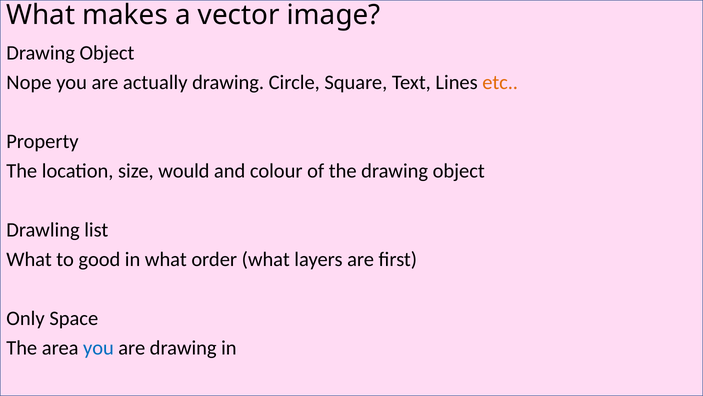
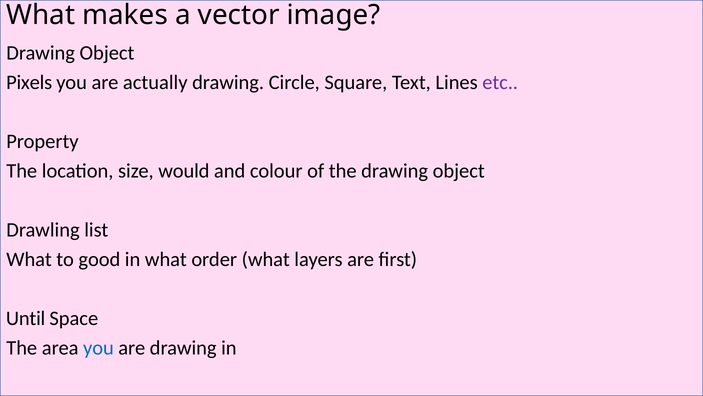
Nope: Nope -> Pixels (29, 82)
etc colour: orange -> purple (500, 82)
Only: Only -> Until (26, 318)
